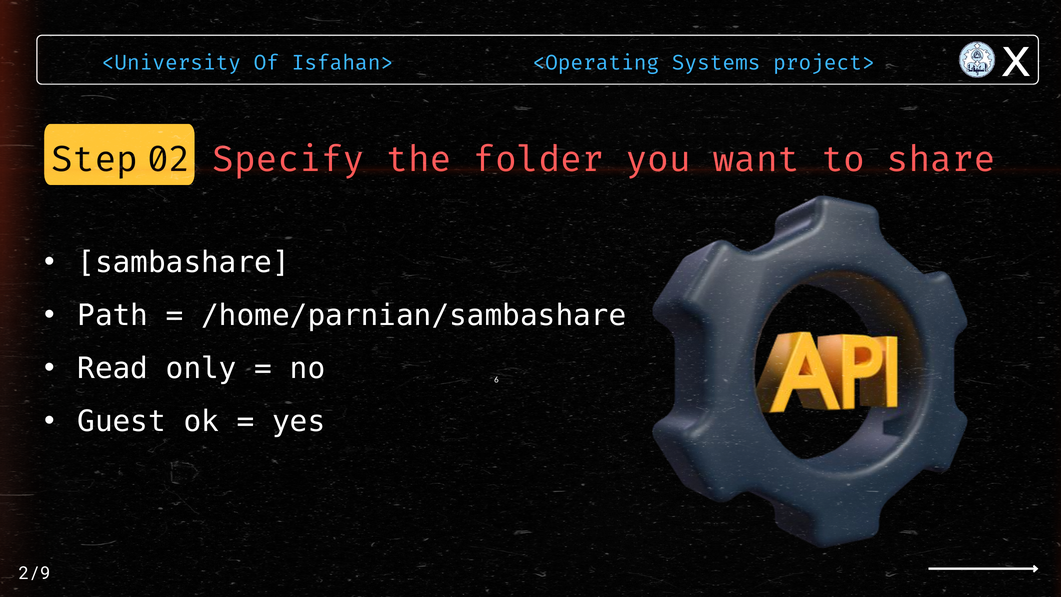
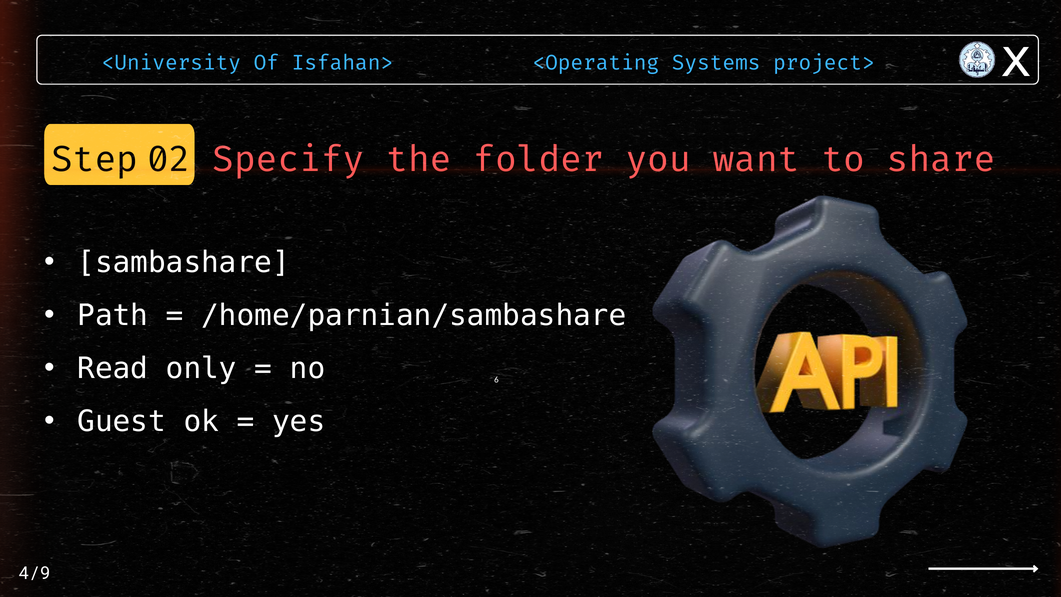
2/9: 2/9 -> 4/9 (34, 573)
